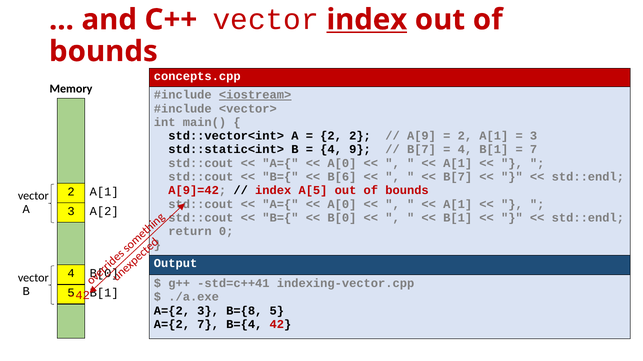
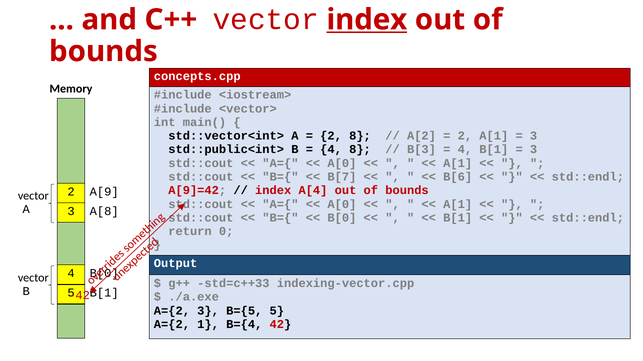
<iostream> underline: present -> none (255, 95)
2 2: 2 -> 8 (360, 136)
A[9: A[9 -> A[2 (421, 136)
std::static<int>: std::static<int> -> std::public<int> (226, 150)
4 9: 9 -> 8 (360, 150)
B[7: B[7 -> B[3 (421, 150)
7: 7 -> 3 (534, 150)
B[6: B[6 -> B[7 (342, 177)
B[7: B[7 -> B[6 (458, 177)
A[5: A[5 -> A[4 (313, 191)
A[1: A[1 -> A[9 (104, 192)
A[2: A[2 -> A[8 (104, 212)
std=c++41: std=c++41 -> std=c++33 (233, 284)
B={8: B={8 -> B={5 (244, 311)
A={2 7: 7 -> 1 (208, 325)
